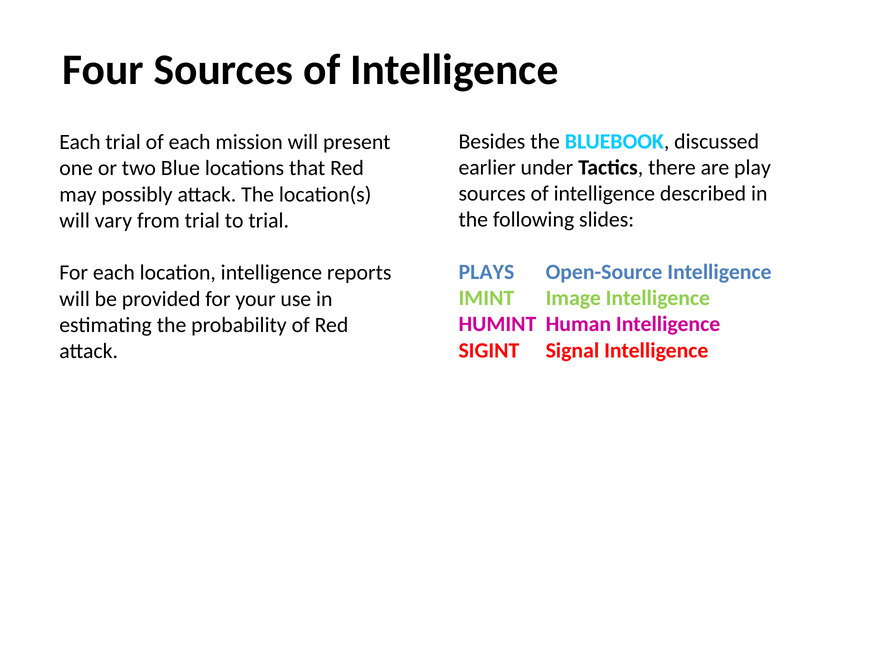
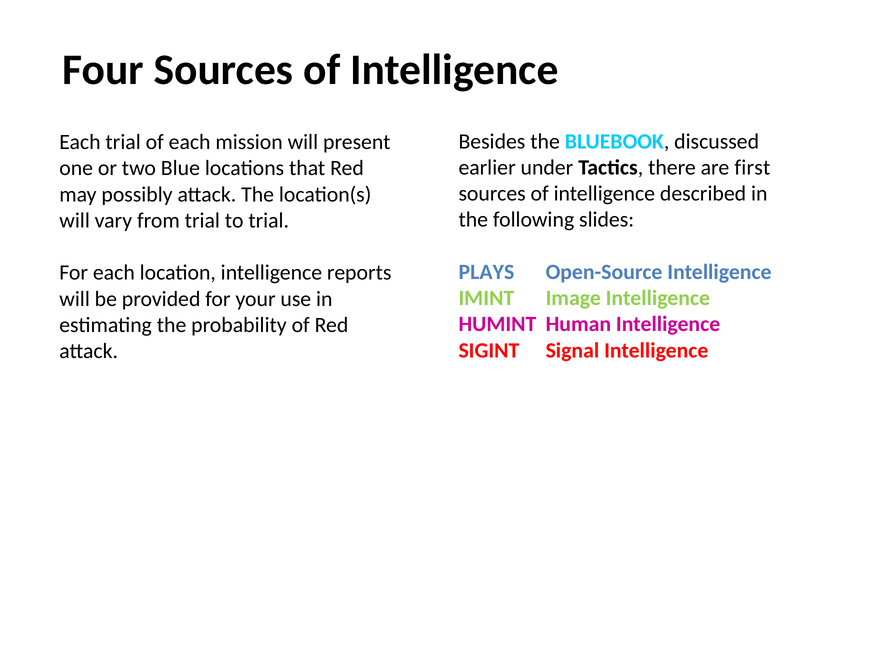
play: play -> first (752, 168)
